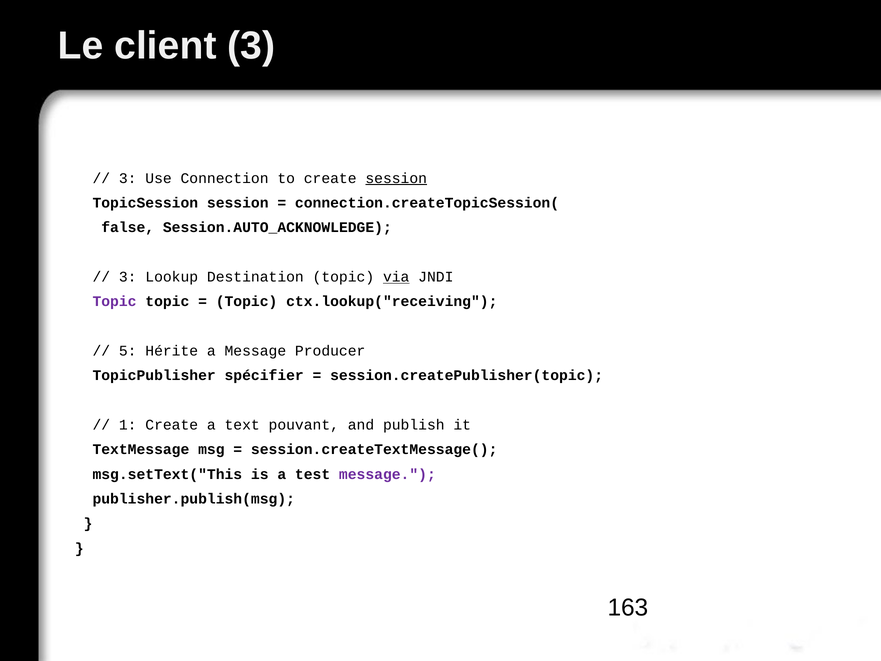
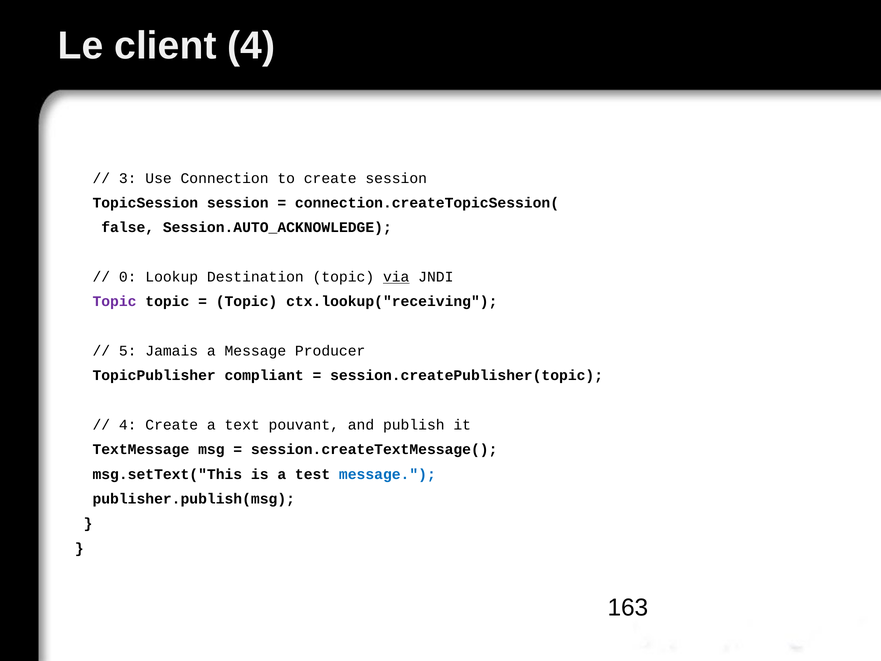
client 3: 3 -> 4 (251, 46)
session underline: present -> none (396, 178)
3: 3 -> 0 (128, 277)
Hérite: Hérite -> Jamais (172, 351)
spécifier: spécifier -> compliant (264, 375)
1: 1 -> 4 (128, 425)
message colour: purple -> blue (387, 474)
